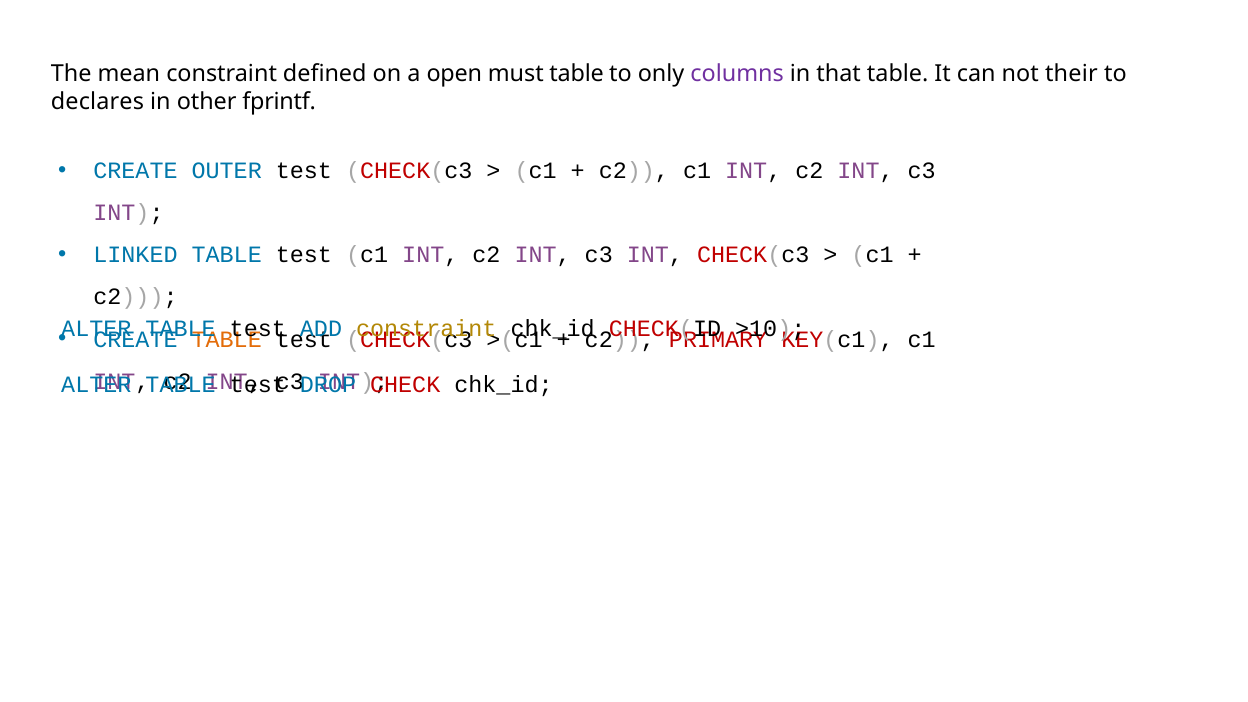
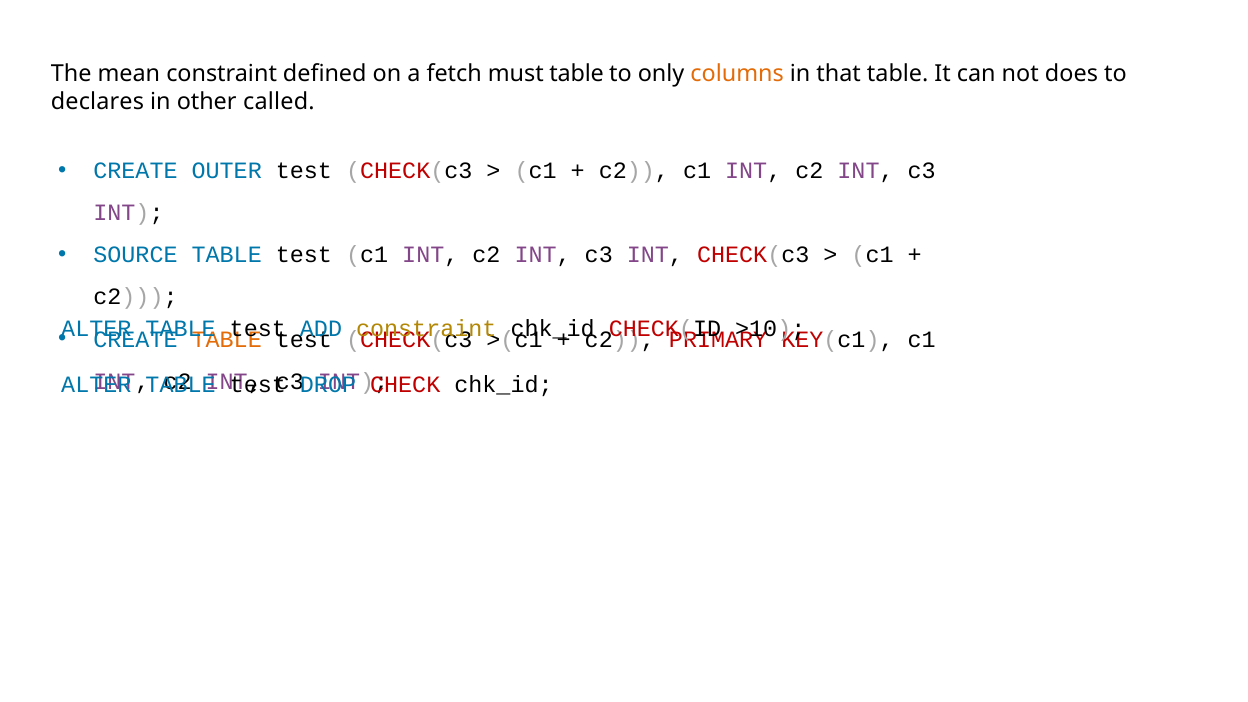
open: open -> fetch (454, 74)
columns colour: purple -> orange (737, 74)
their: their -> does (1071, 74)
fprintf: fprintf -> called (279, 102)
LINKED: LINKED -> SOURCE (135, 255)
